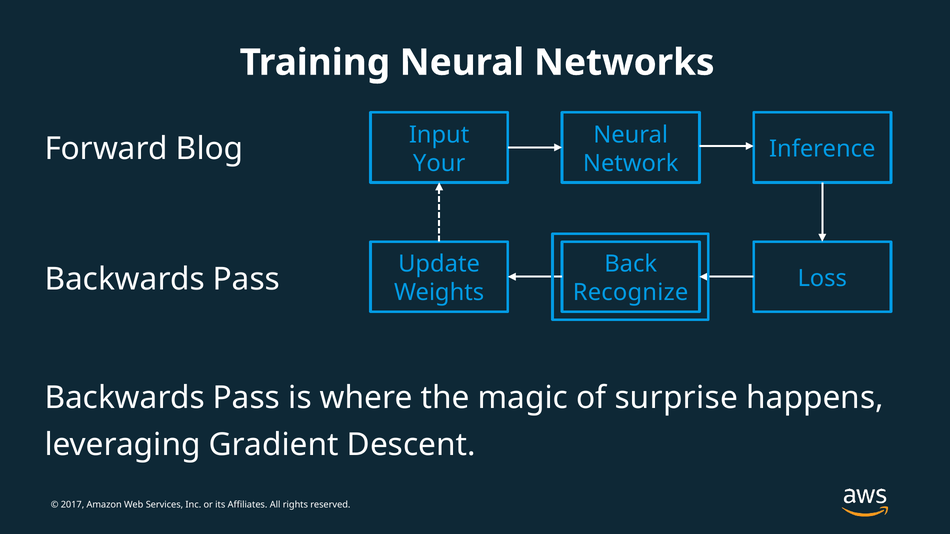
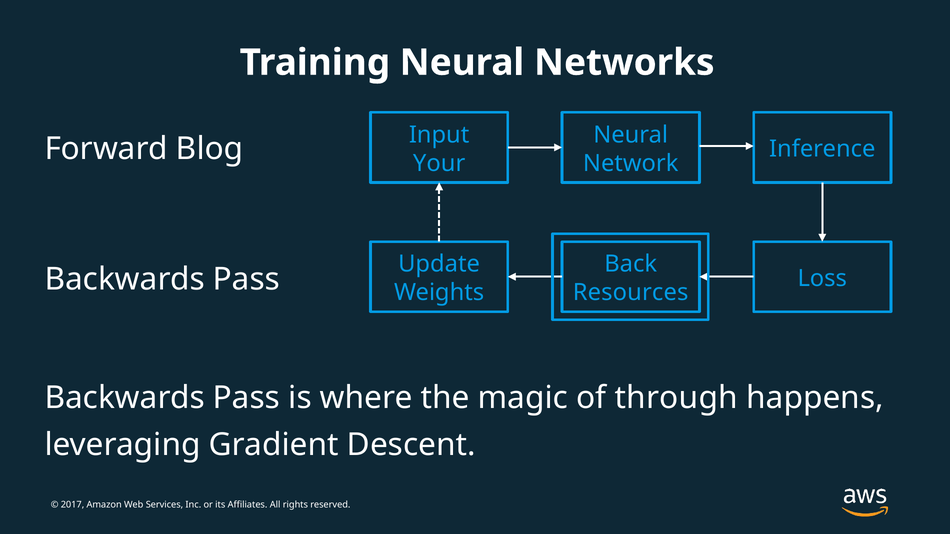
Recognize: Recognize -> Resources (631, 293)
surprise: surprise -> through (676, 398)
